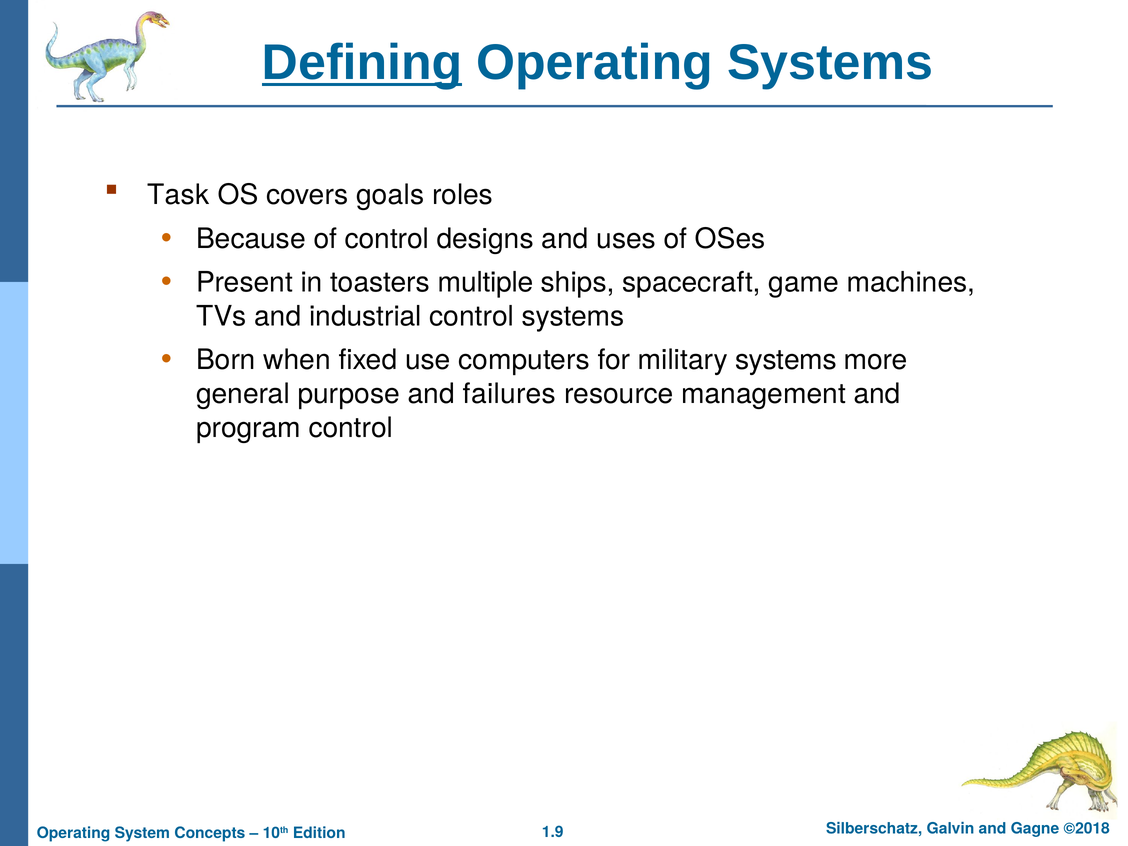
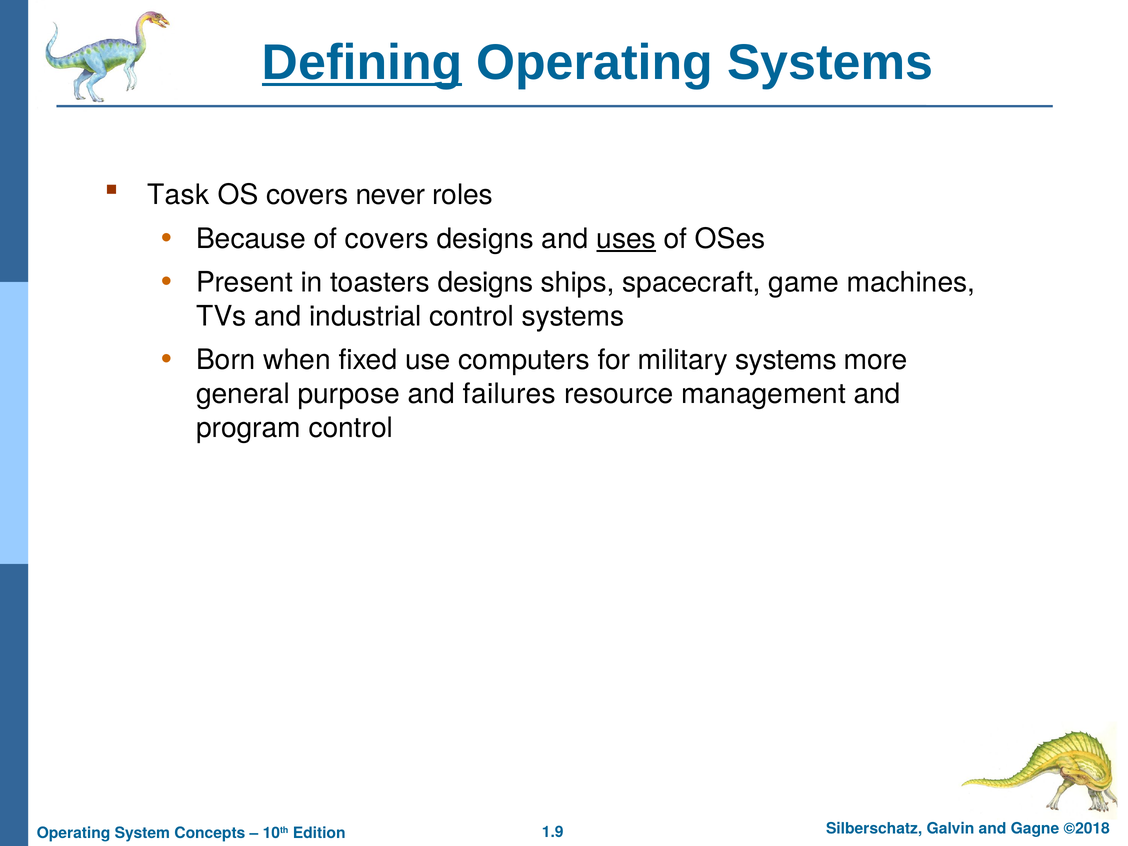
goals: goals -> never (390, 195)
of control: control -> covers (387, 239)
uses underline: none -> present (626, 239)
toasters multiple: multiple -> designs (486, 283)
